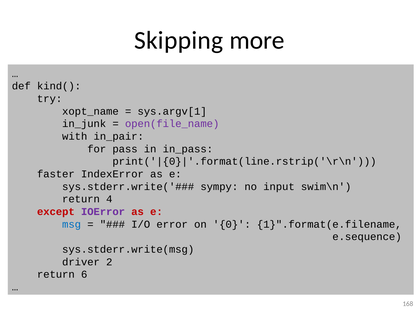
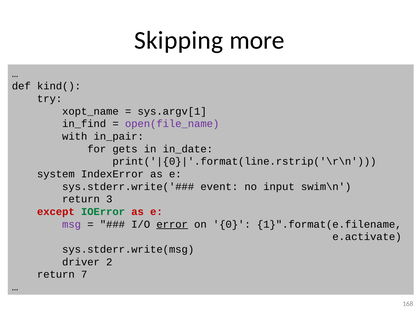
in_junk: in_junk -> in_find (84, 124)
pass: pass -> gets (125, 149)
in_pass: in_pass -> in_date (188, 149)
faster: faster -> system (56, 174)
sympy: sympy -> event (219, 187)
4: 4 -> 3 (109, 199)
IOError colour: purple -> green (103, 212)
msg colour: blue -> purple (72, 224)
error underline: none -> present (172, 224)
e.sequence: e.sequence -> e.activate (367, 237)
6: 6 -> 7 (84, 275)
